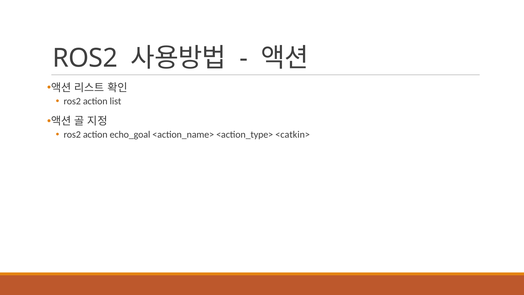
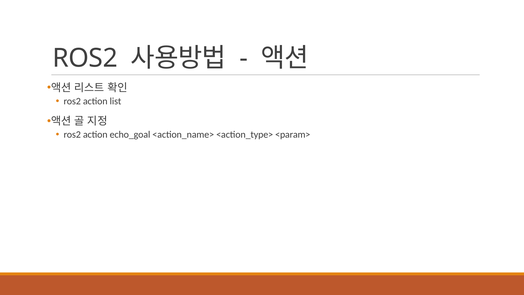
<catkin>: <catkin> -> <param> (293, 135)
